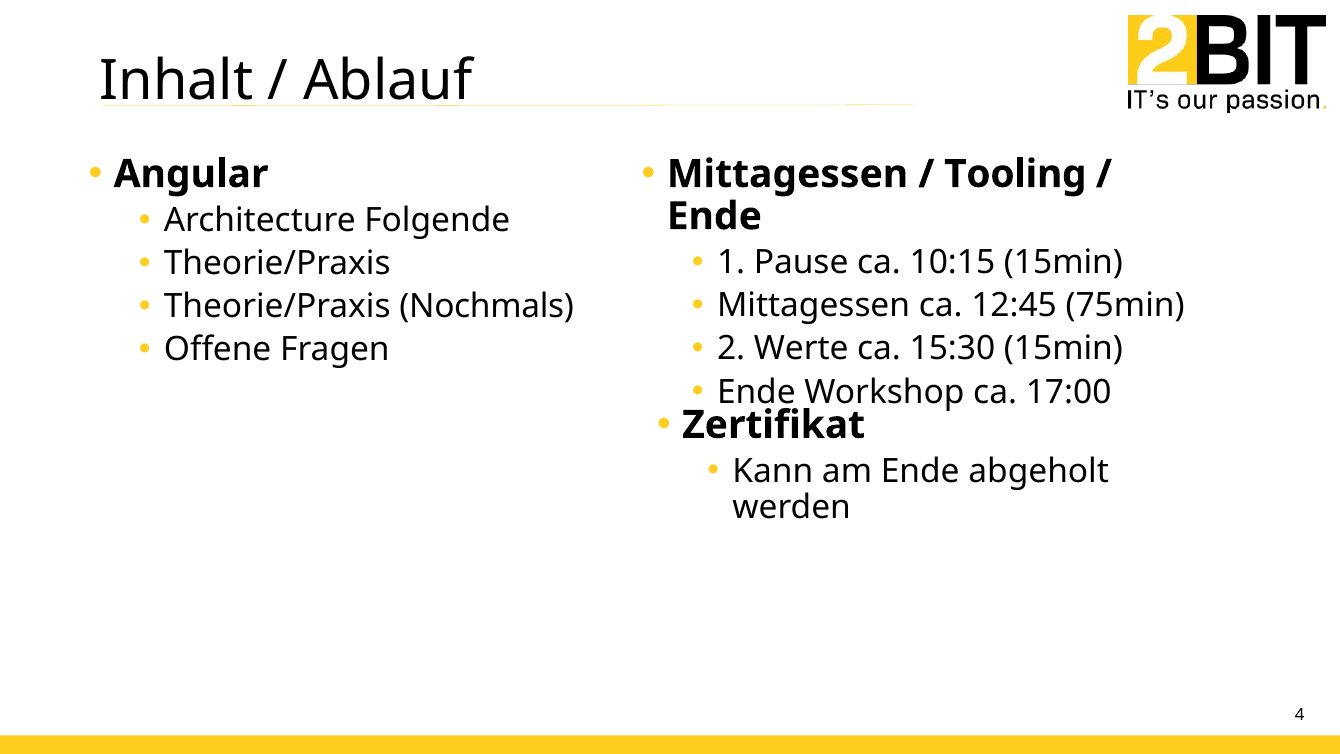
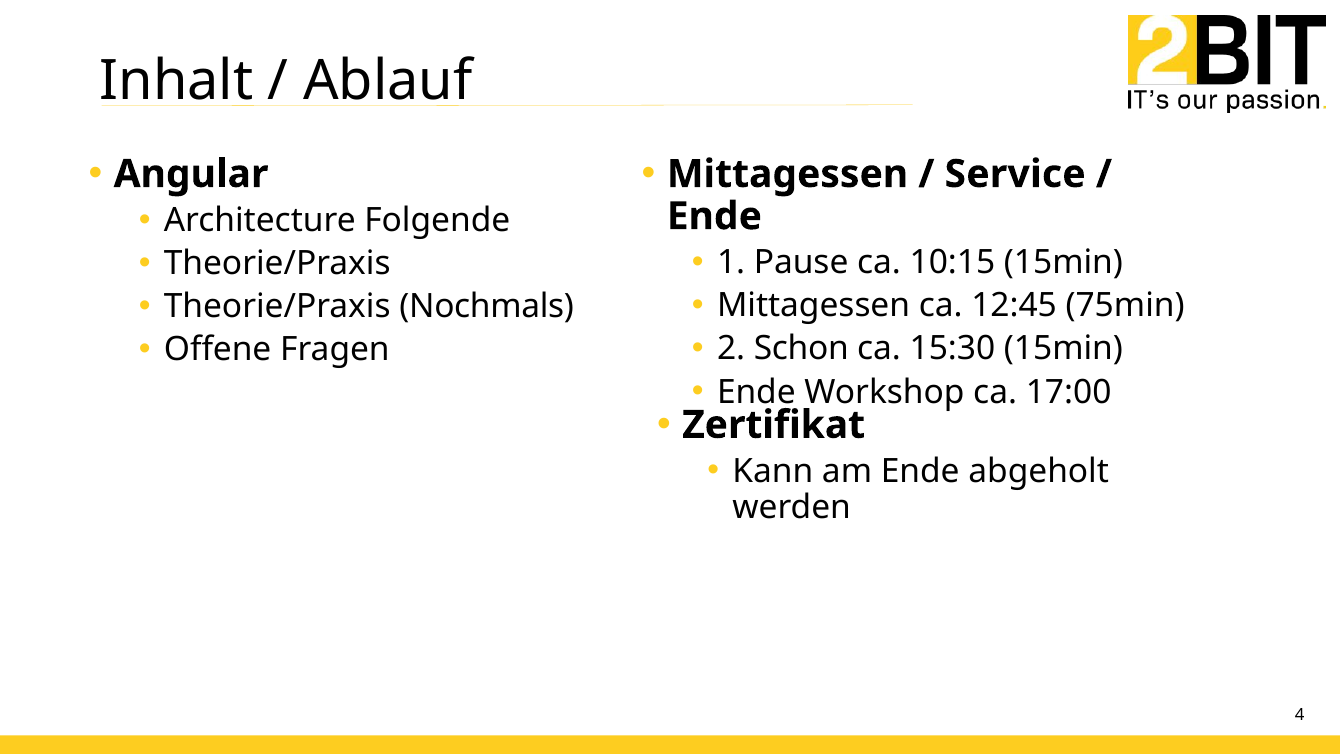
Tooling: Tooling -> Service (1015, 174)
Werte: Werte -> Schon (801, 349)
